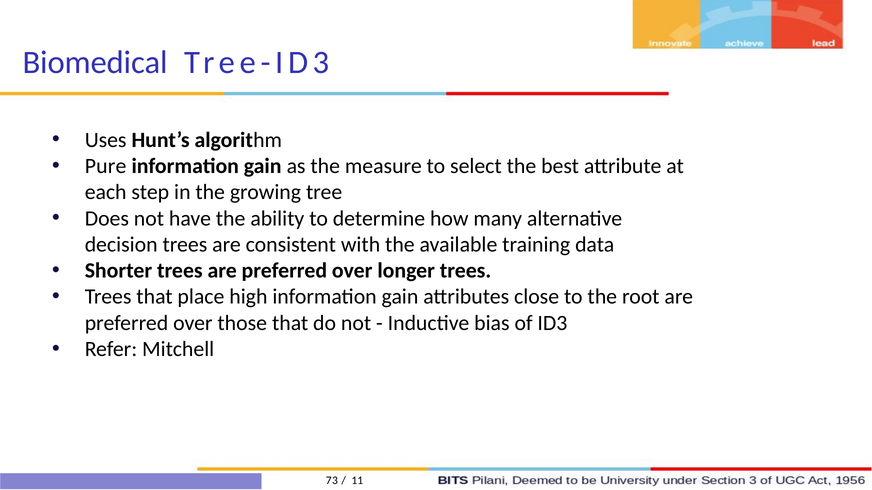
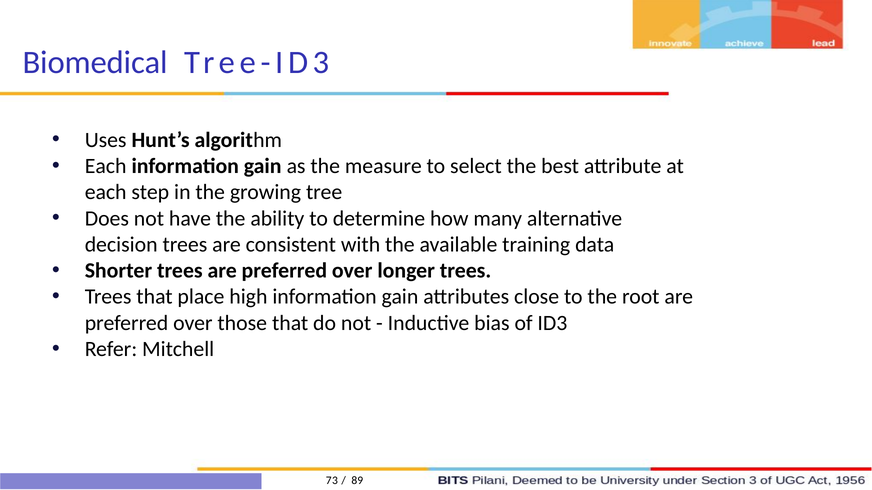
Pure: Pure -> Each (106, 166)
11: 11 -> 89 (357, 481)
